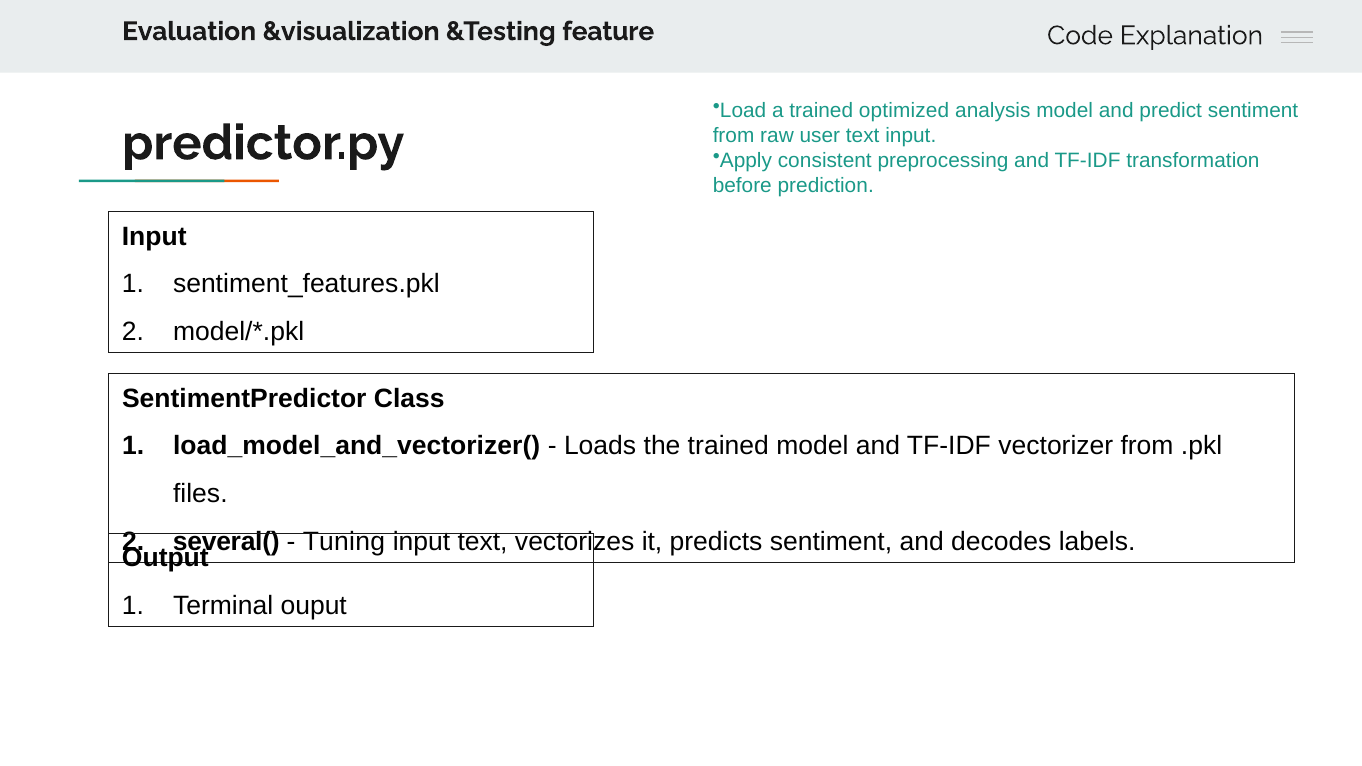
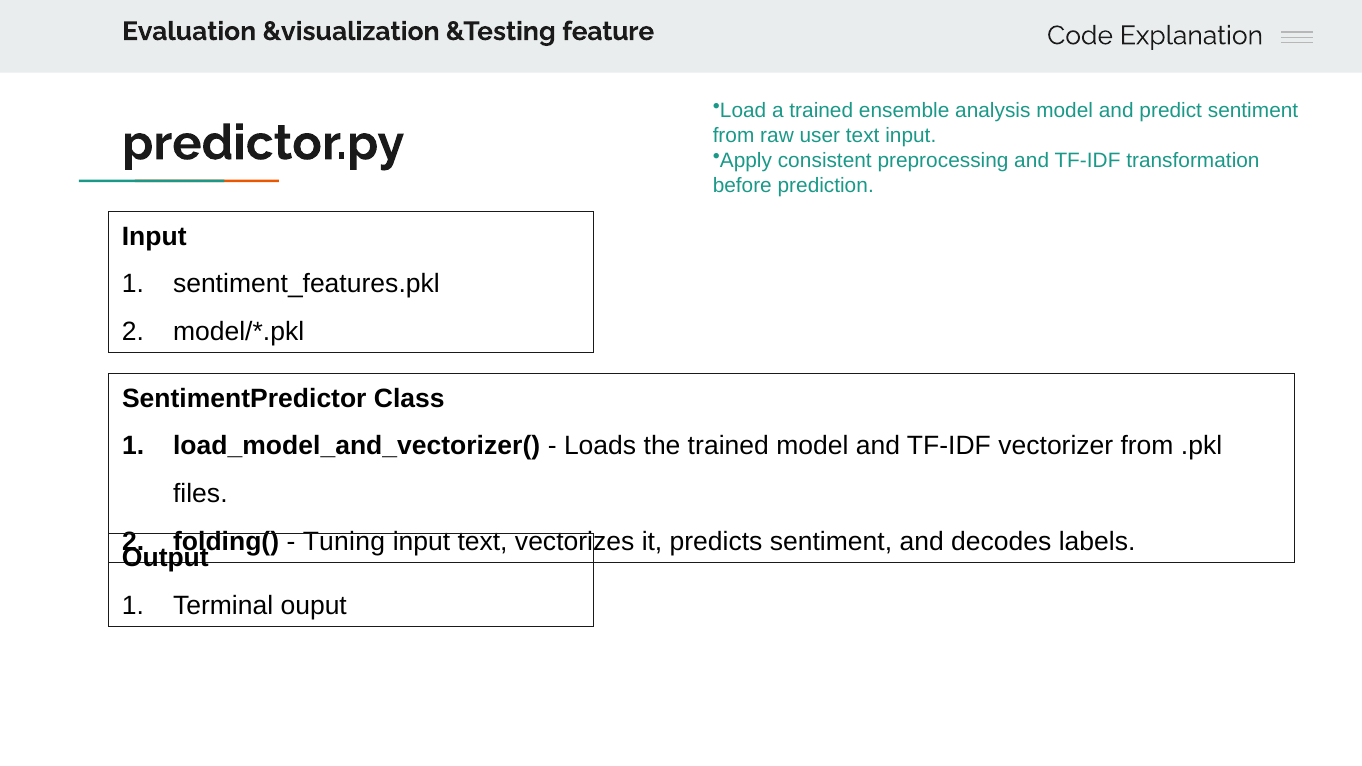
optimized: optimized -> ensemble (904, 110)
several(: several( -> folding( (226, 541)
